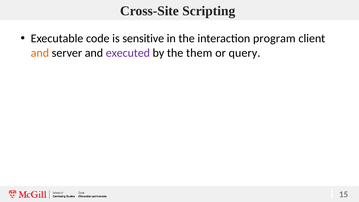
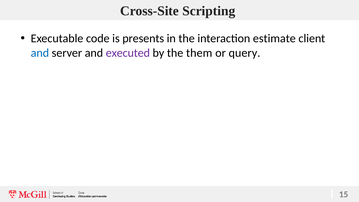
sensitive: sensitive -> presents (143, 39)
program: program -> estimate (274, 39)
and colour: orange -> blue (40, 53)
